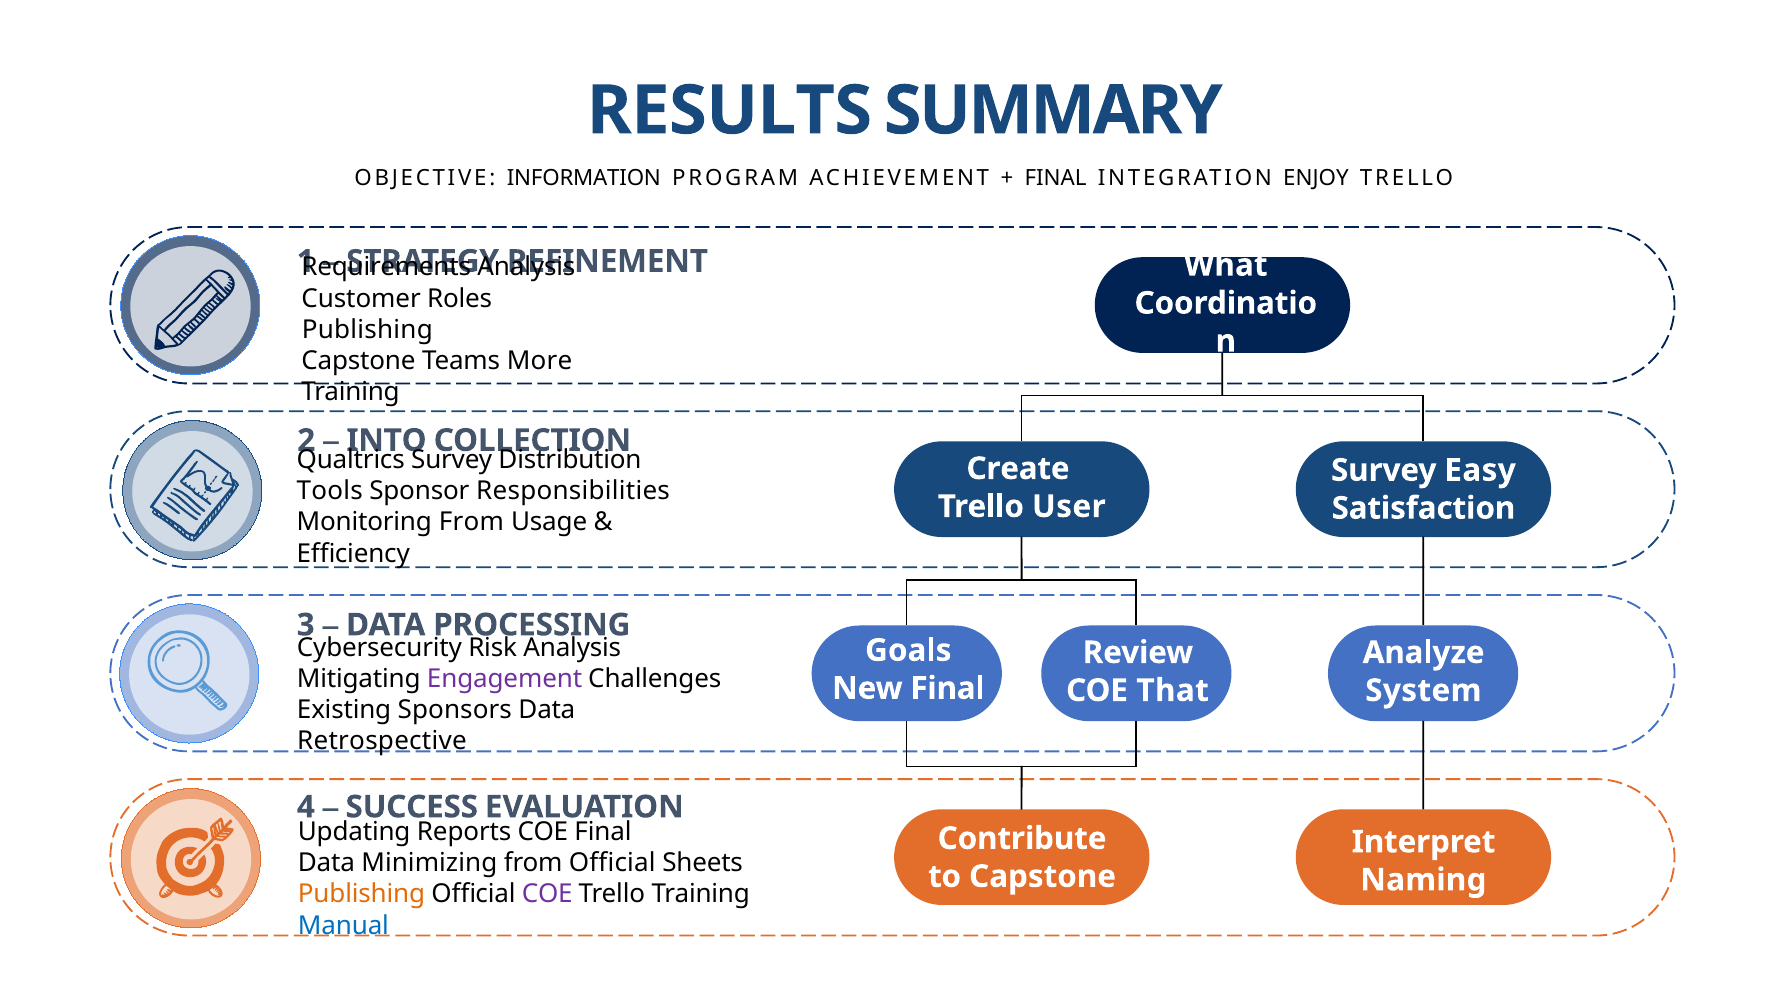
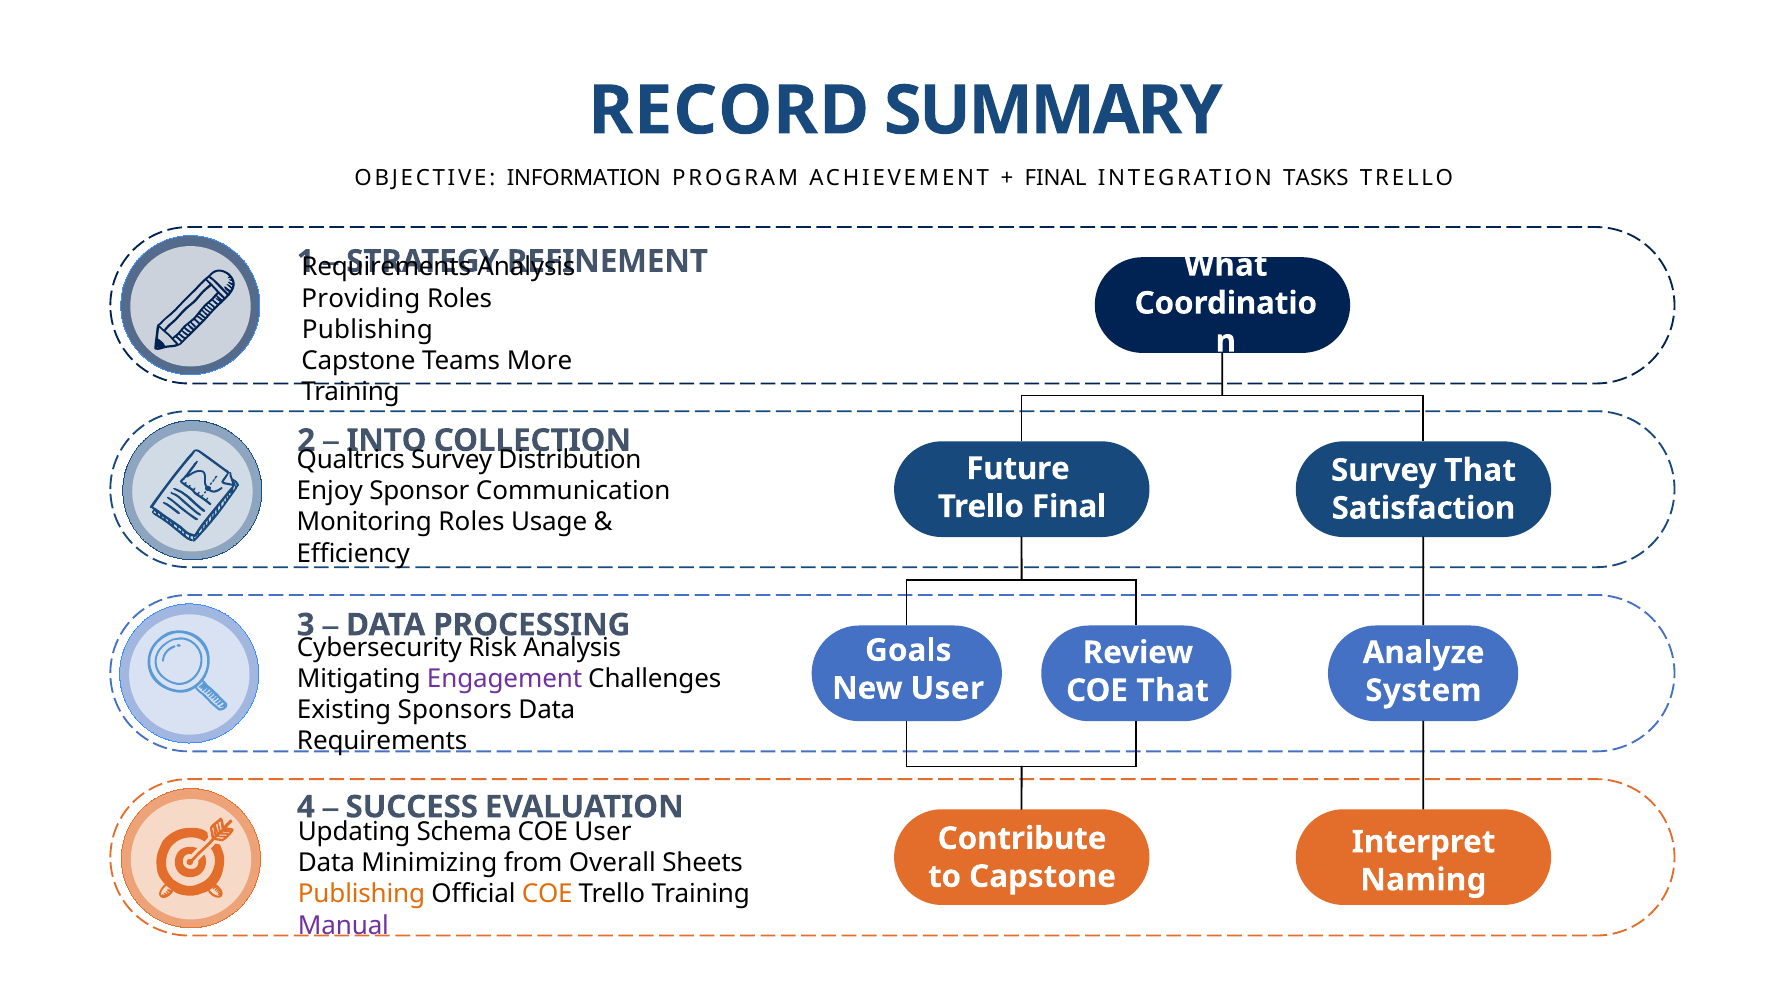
RESULTS: RESULTS -> RECORD (729, 111)
ENJOY: ENJOY -> TASKS (1316, 179)
Customer: Customer -> Providing (361, 298)
Create: Create -> Future (1018, 469)
Survey Easy: Easy -> That (1480, 470)
Tools: Tools -> Enjoy (330, 491)
Responsibilities: Responsibilities -> Communication (573, 491)
Trello User: User -> Final (1069, 507)
Monitoring From: From -> Roles (471, 522)
New Final: Final -> User (947, 688)
Retrospective: Retrospective -> Requirements (382, 741)
Reports: Reports -> Schema (464, 832)
COE Final: Final -> User (603, 832)
from Official: Official -> Overall (612, 863)
COE colour: purple -> orange (547, 894)
Manual colour: blue -> purple (343, 926)
